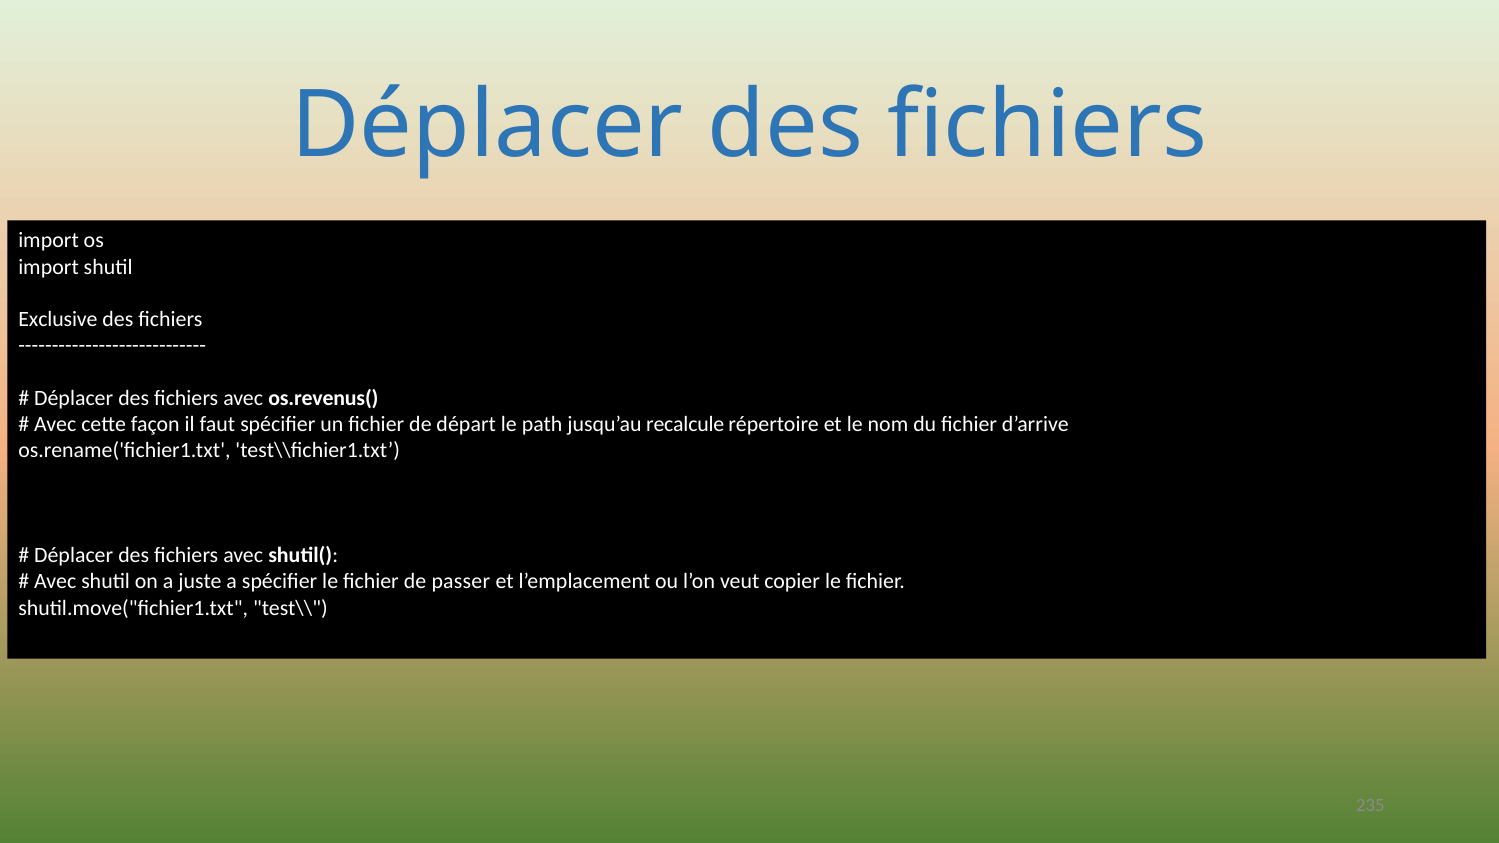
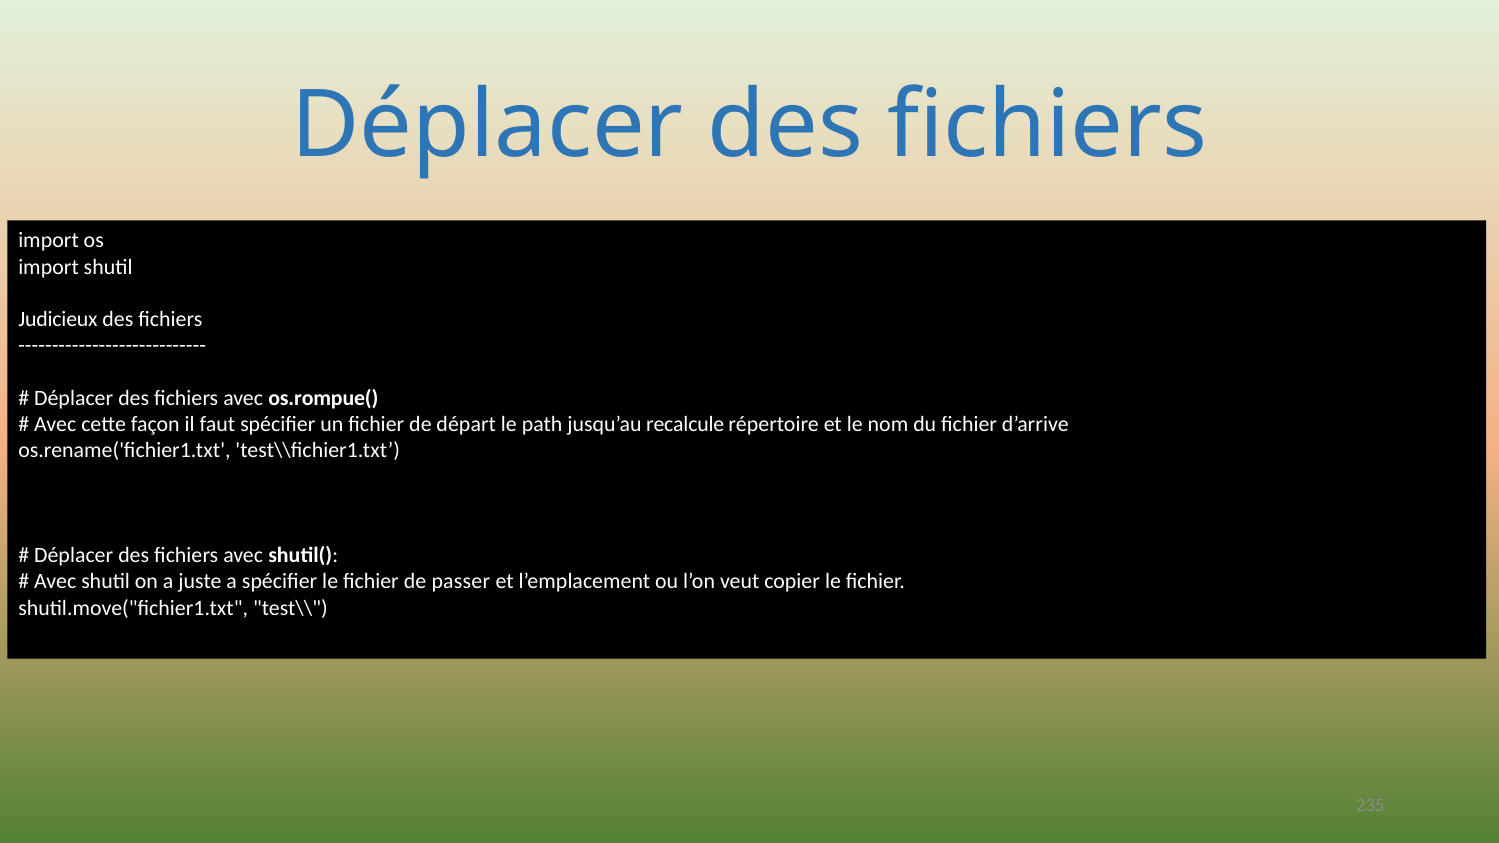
Exclusive: Exclusive -> Judicieux (58, 319)
os.revenus(: os.revenus( -> os.rompue( (323, 398)
